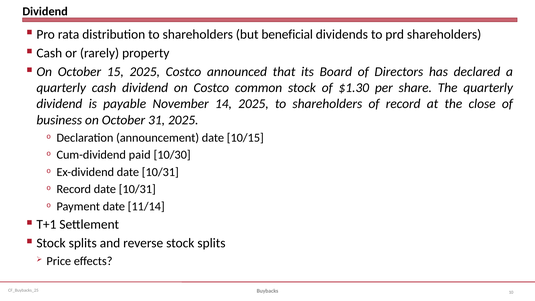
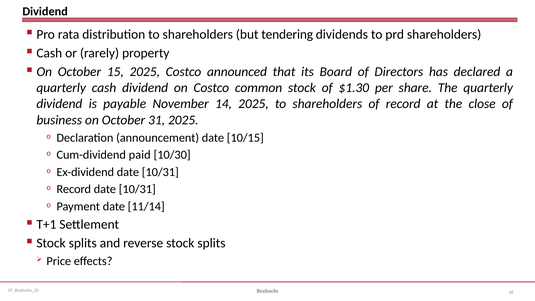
beneficial: beneficial -> tendering (287, 34)
